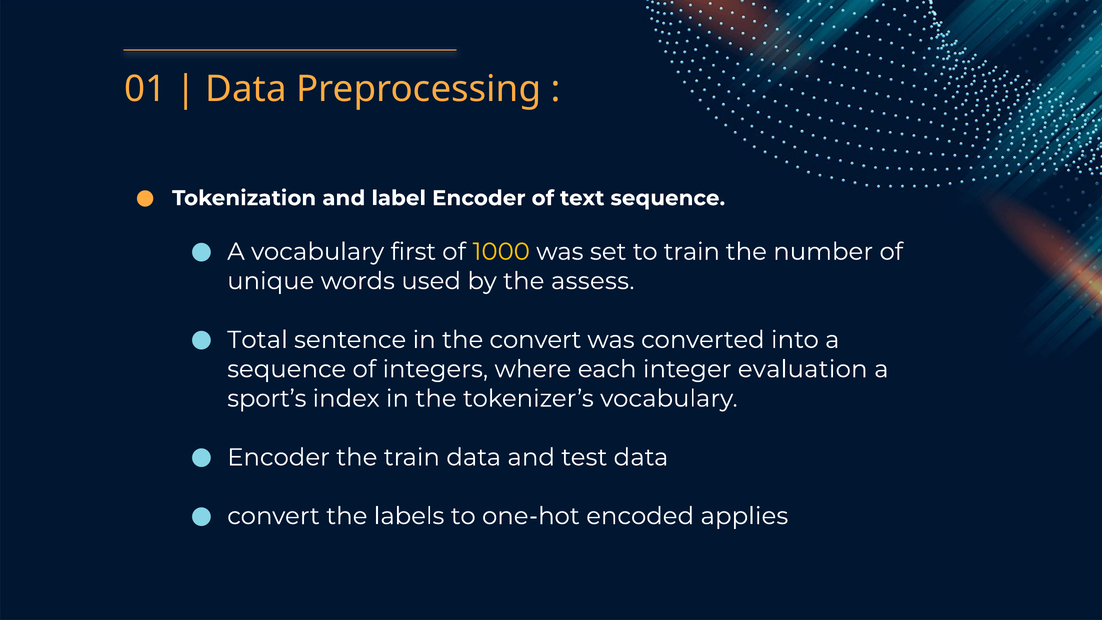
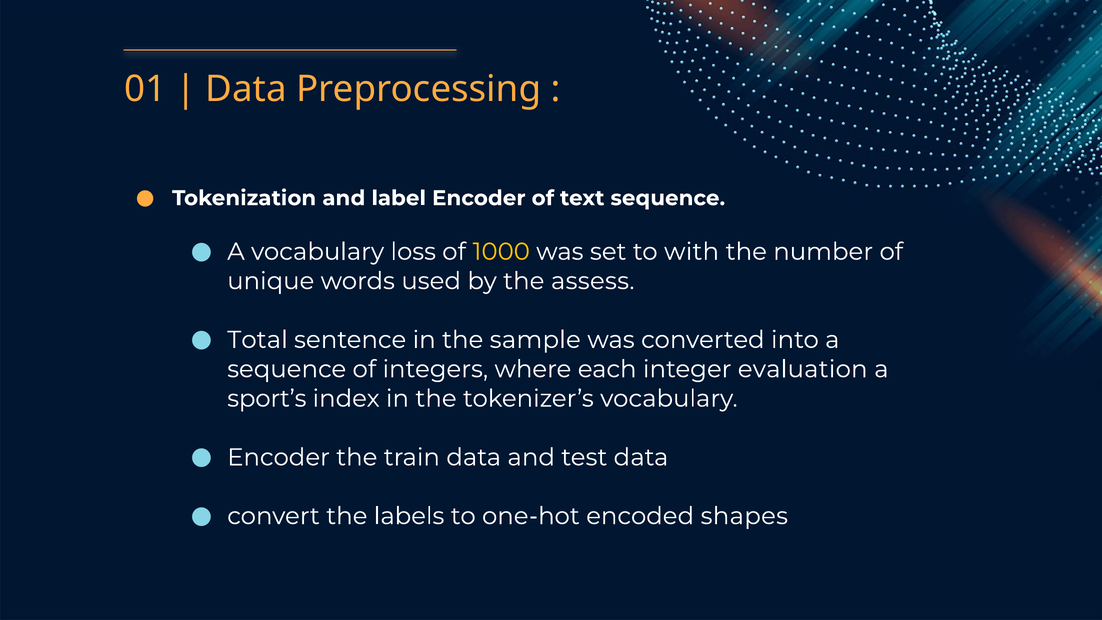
first: first -> loss (413, 252)
to train: train -> with (692, 252)
the convert: convert -> sample (535, 340)
applies: applies -> shapes (744, 516)
